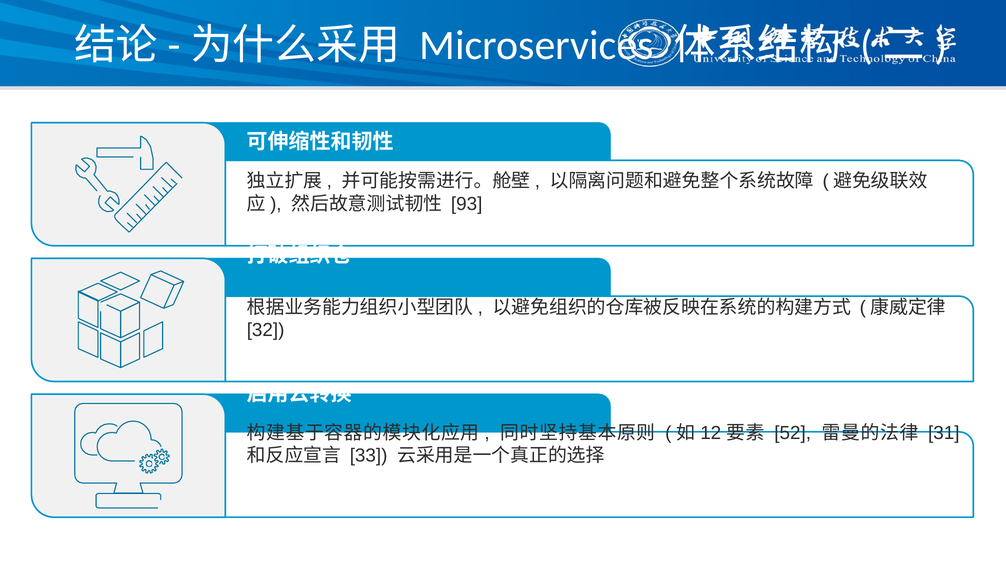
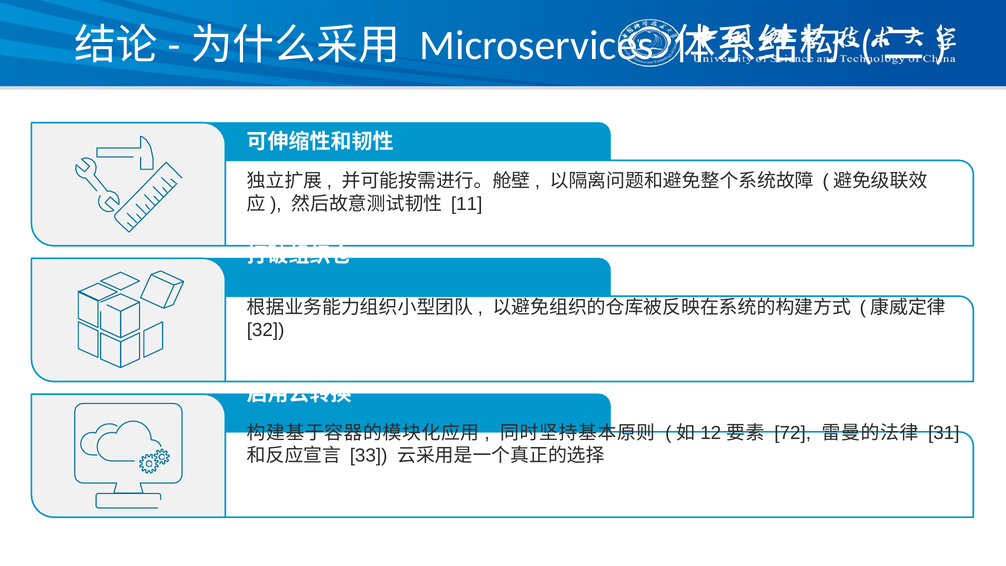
93: 93 -> 11 (467, 204)
52: 52 -> 72 (793, 433)
